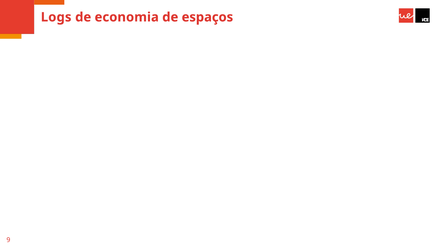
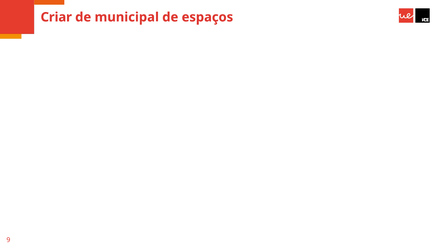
Logs: Logs -> Criar (56, 17)
economia: economia -> municipal (127, 17)
